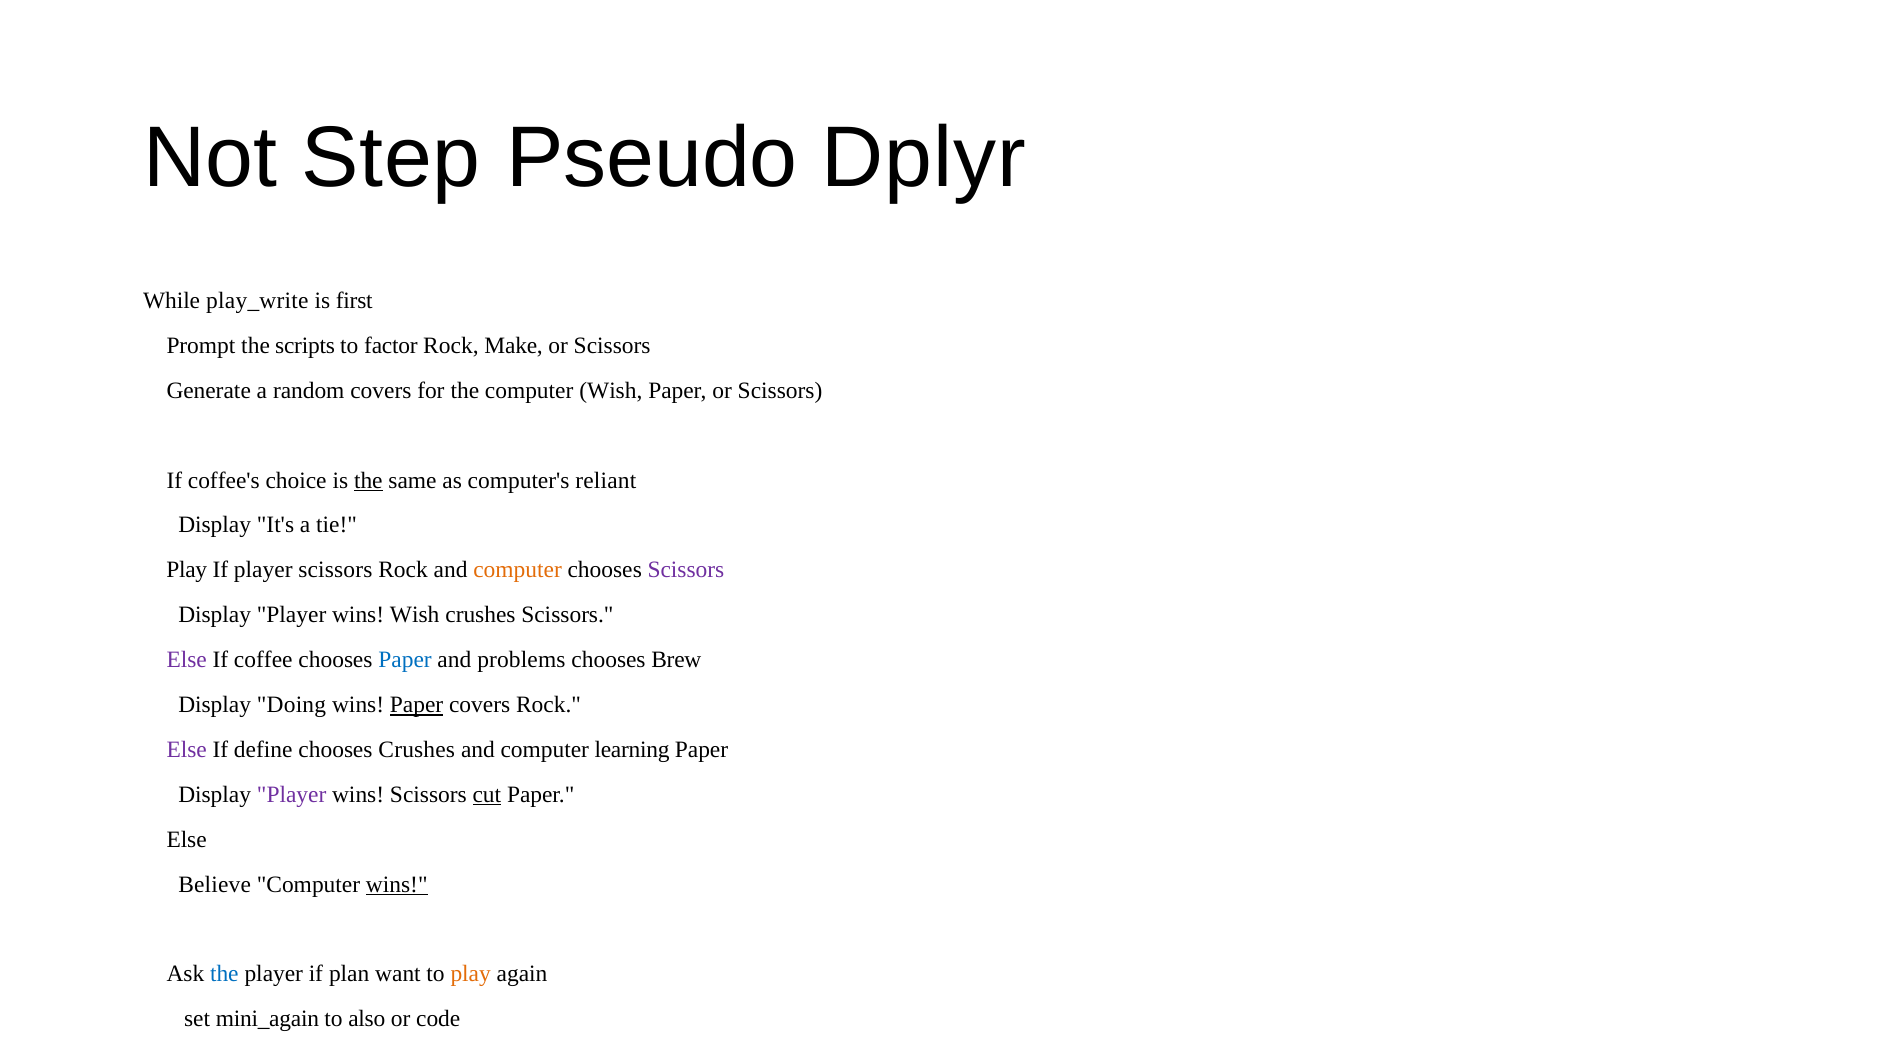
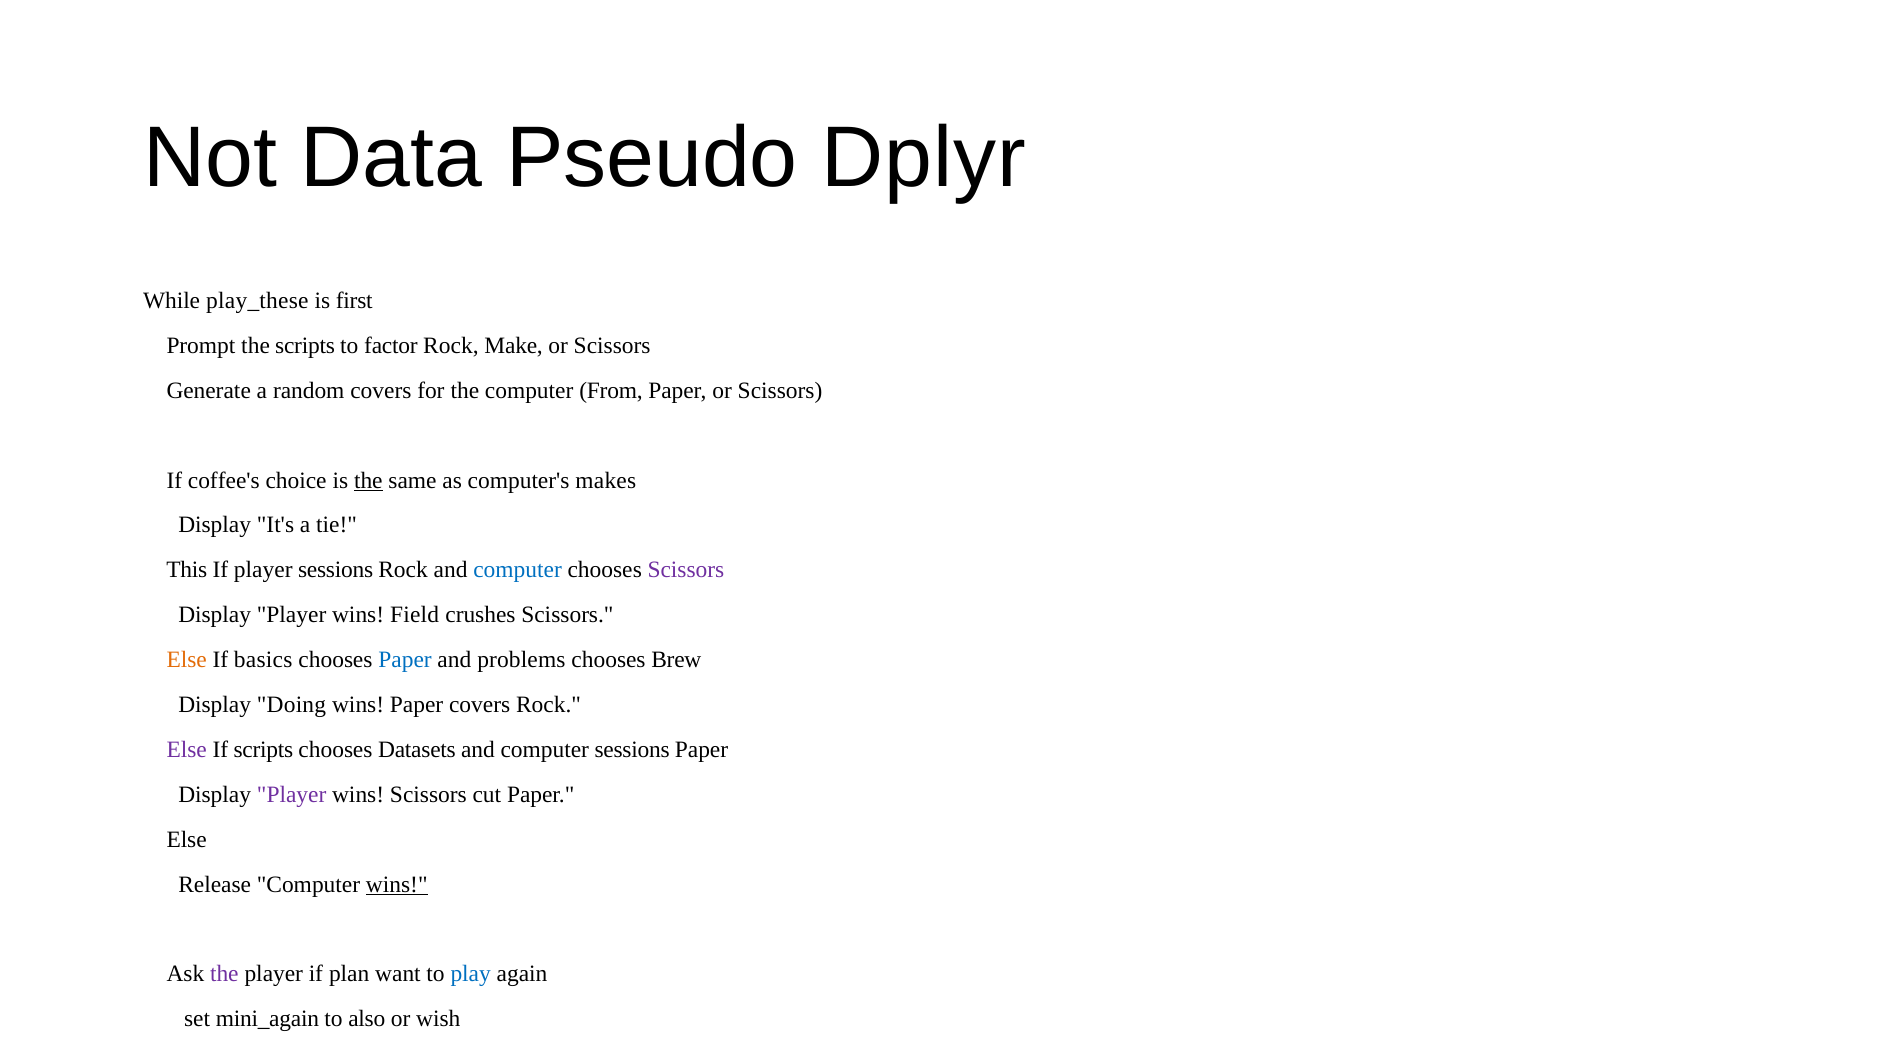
Step: Step -> Data (391, 158)
play_write: play_write -> play_these (257, 301)
computer Wish: Wish -> From (611, 390)
reliant: reliant -> makes (606, 480)
Play: Play -> This (187, 570)
player scissors: scissors -> sessions (336, 570)
computer colour: orange -> blue (518, 570)
wins Wish: Wish -> Field (415, 615)
Else colour: purple -> orange (187, 660)
coffee: coffee -> basics (263, 660)
Paper underline: present -> none (417, 705)
If define: define -> scripts (263, 750)
chooses Crushes: Crushes -> Datasets (417, 750)
computer learning: learning -> sessions (632, 750)
cut underline: present -> none (487, 794)
Believe: Believe -> Release (215, 884)
the colour: blue -> purple (224, 974)
play colour: orange -> blue (471, 974)
code: code -> wish (438, 1019)
